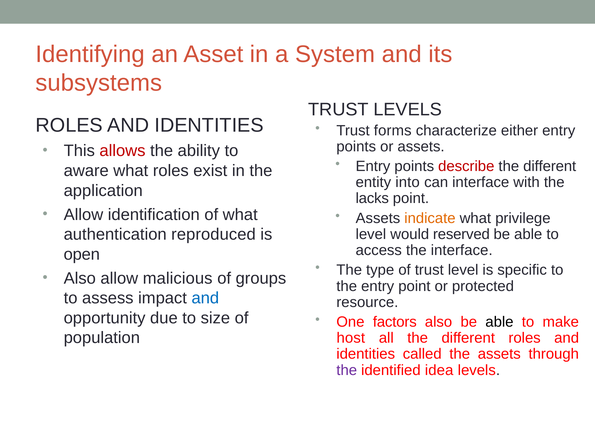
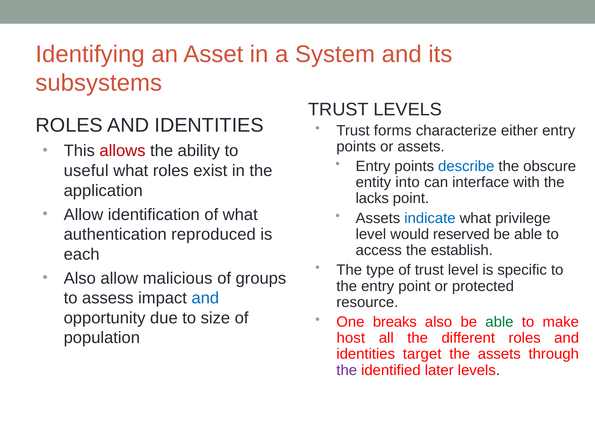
describe colour: red -> blue (466, 166)
different: different -> obscure (550, 166)
aware: aware -> useful (86, 171)
indicate colour: orange -> blue (430, 218)
the interface: interface -> establish (462, 250)
open: open -> each (82, 254)
factors: factors -> breaks (395, 322)
able colour: black -> green (499, 322)
called: called -> target (422, 354)
idea: idea -> later (439, 370)
